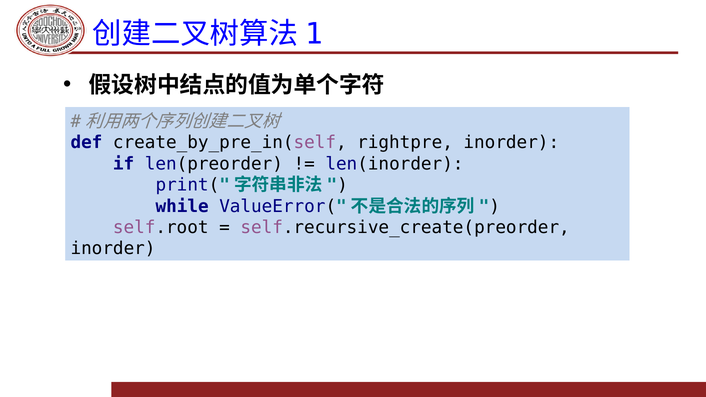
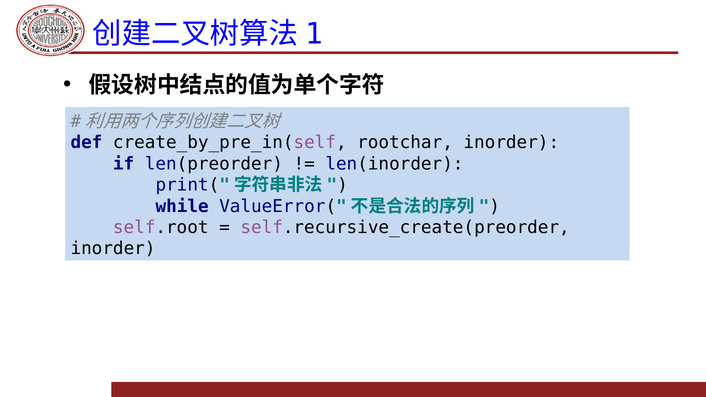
rightpre: rightpre -> rootchar (405, 143)
